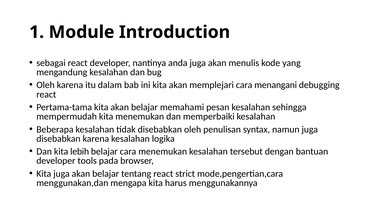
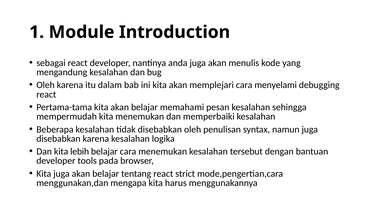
menangani: menangani -> menyelami (276, 85)
